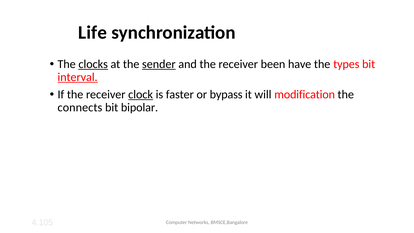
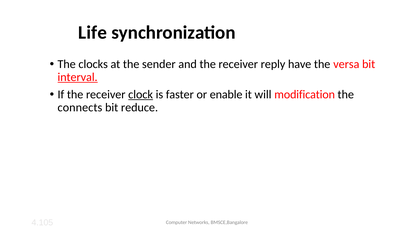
clocks underline: present -> none (93, 64)
sender underline: present -> none (159, 64)
been: been -> reply (273, 64)
types: types -> versa (346, 64)
bypass: bypass -> enable (226, 94)
bipolar: bipolar -> reduce (140, 107)
